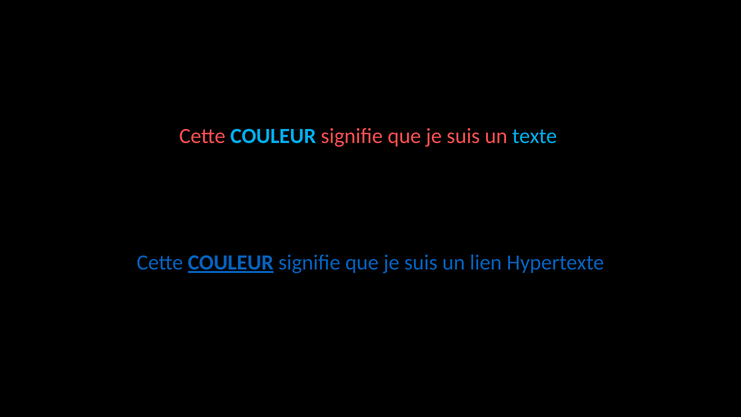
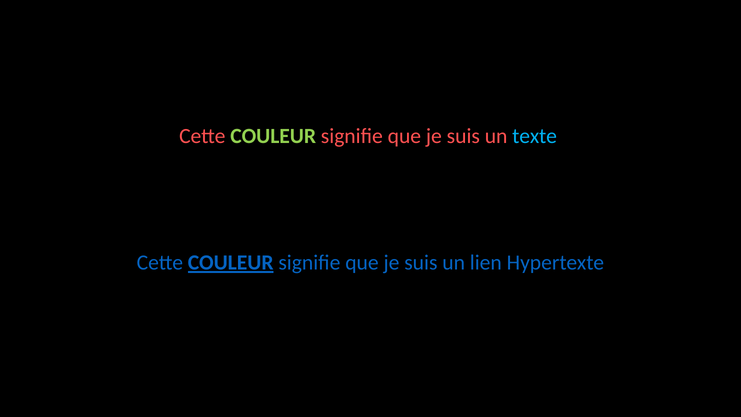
COULEUR colour: light blue -> light green (273, 136)
